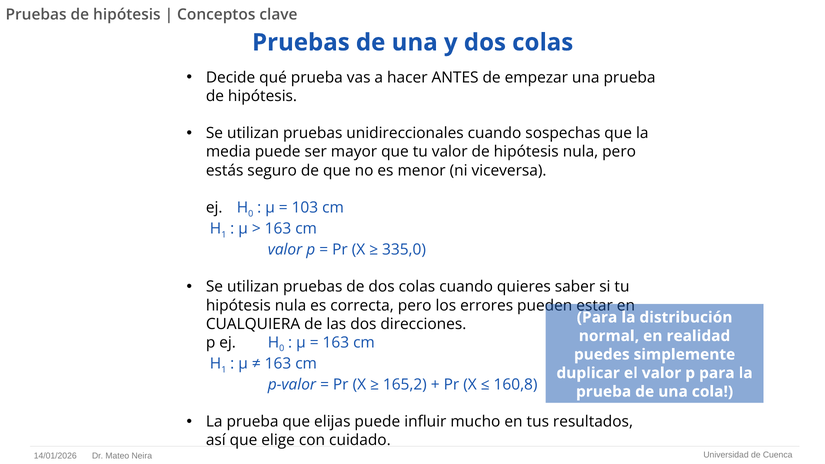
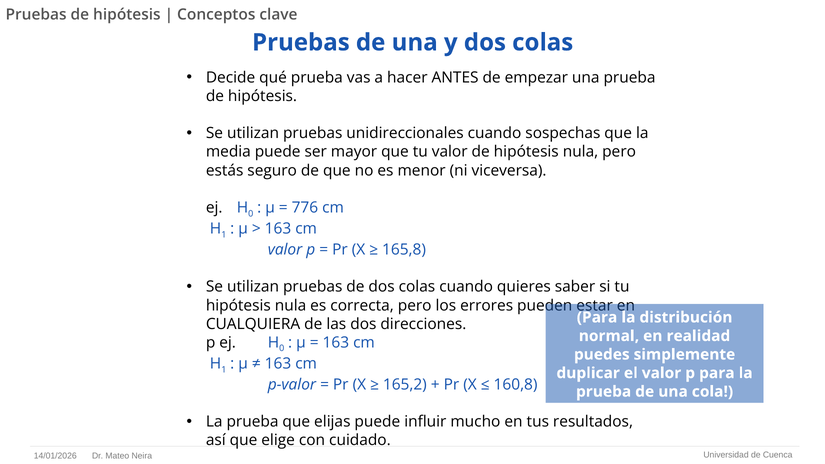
103: 103 -> 776 (305, 208)
335,0: 335,0 -> 165,8 (404, 250)
